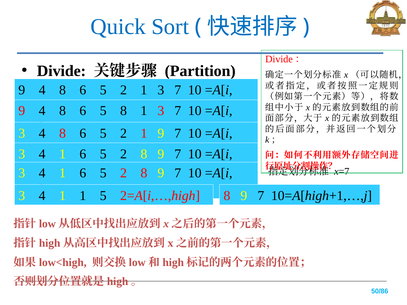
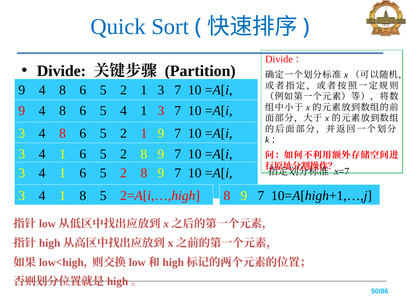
5 8: 8 -> 4 (124, 111)
1 1: 1 -> 8 (83, 196)
